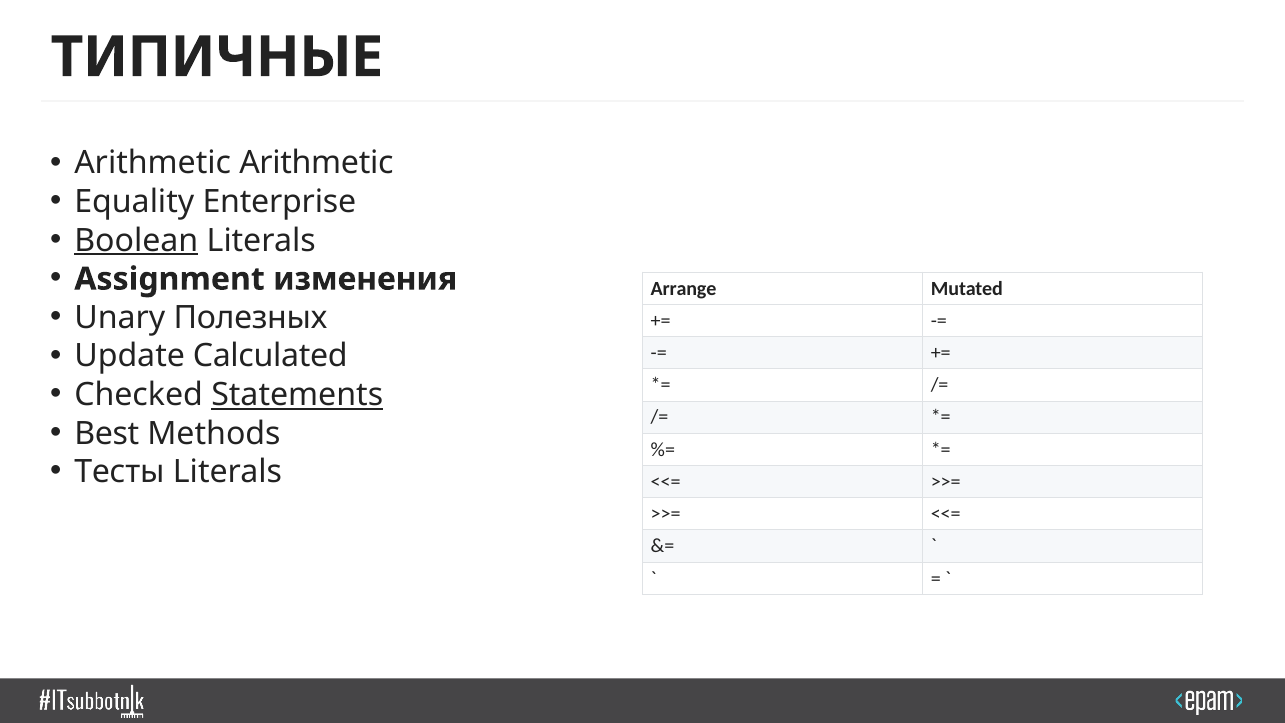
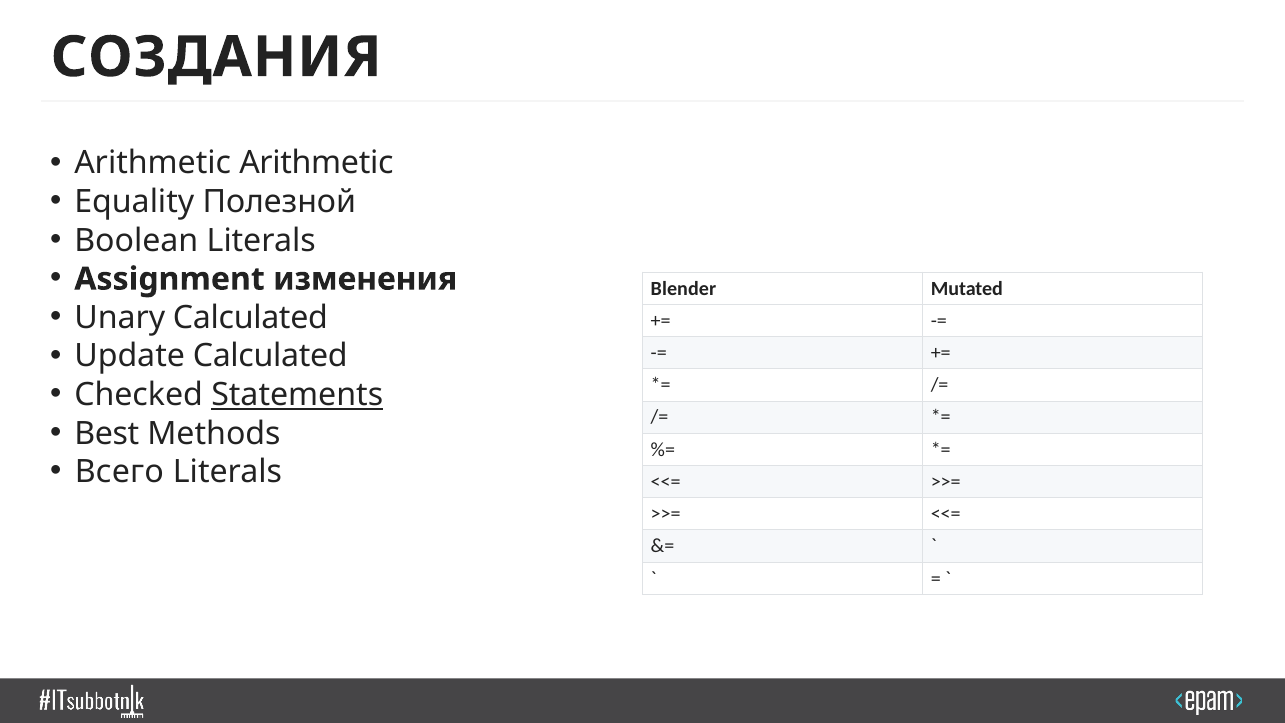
ТИПИЧНЫЕ: ТИПИЧНЫЕ -> СОЗДАНИЯ (216, 57)
Enterprise: Enterprise -> Полезной (279, 202)
Boolean underline: present -> none (136, 240)
Arrange: Arrange -> Blender (683, 288)
Unary Полезных: Полезных -> Calculated (250, 318)
Тесты: Тесты -> Всего (119, 472)
